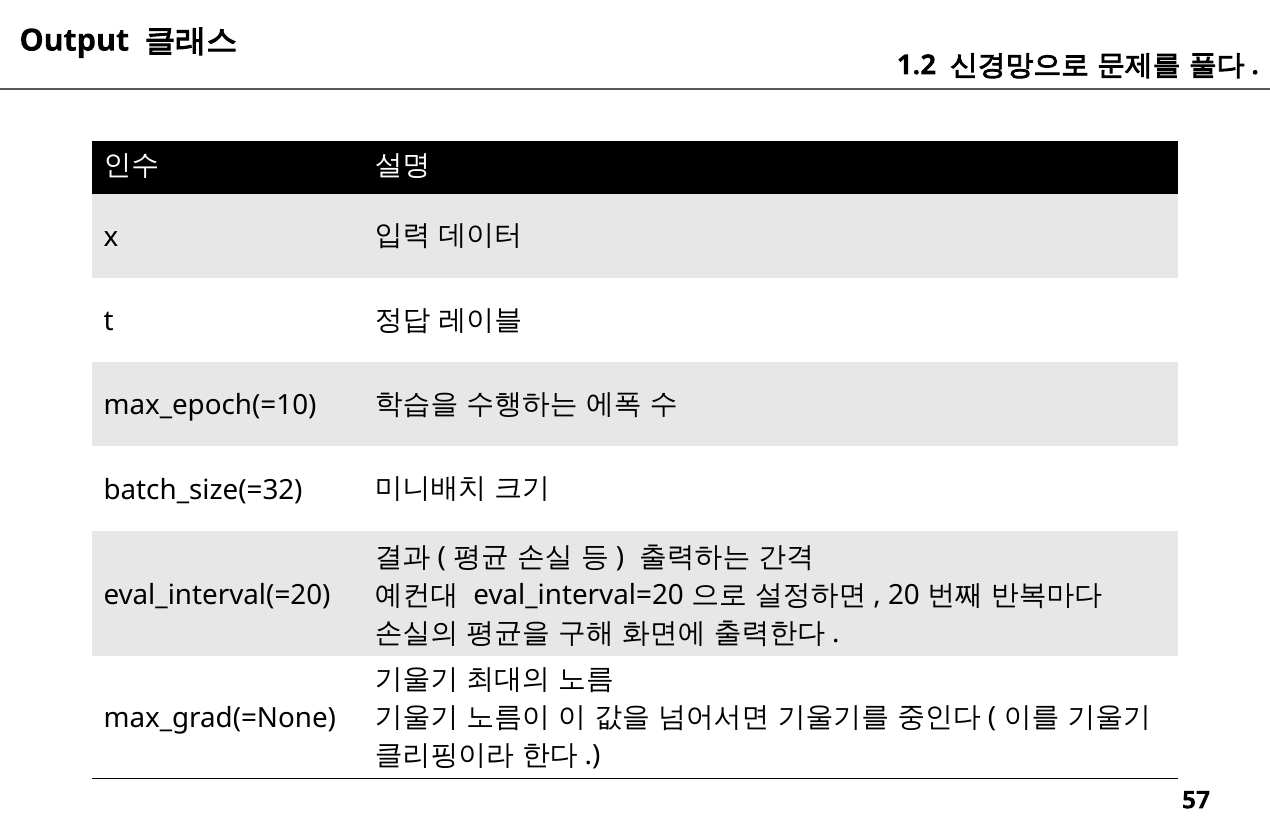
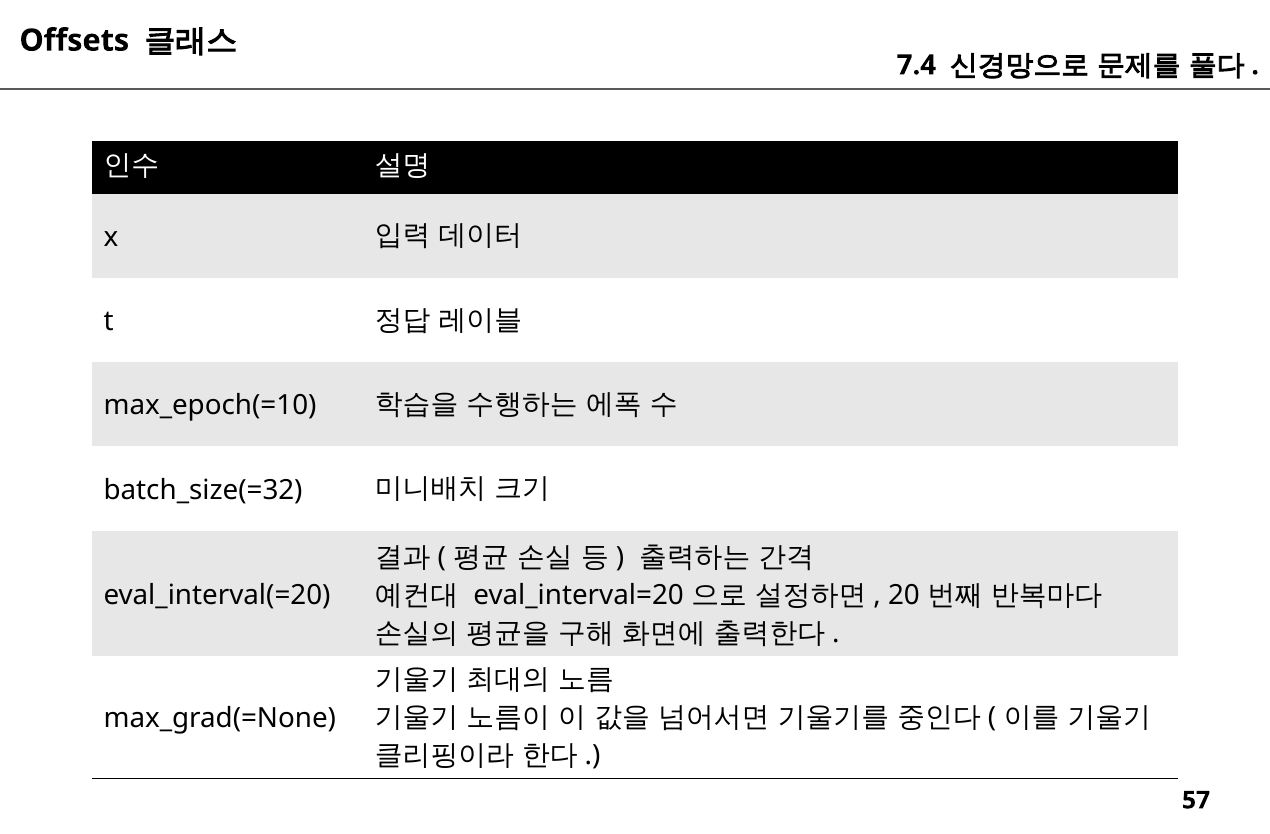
Output: Output -> Offsets (74, 41)
1.2: 1.2 -> 7.4 (916, 65)
